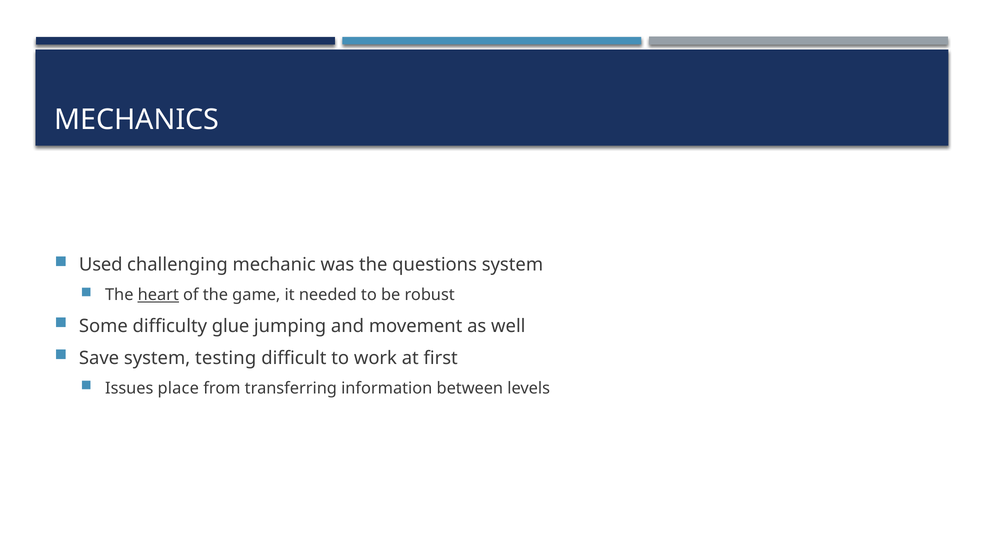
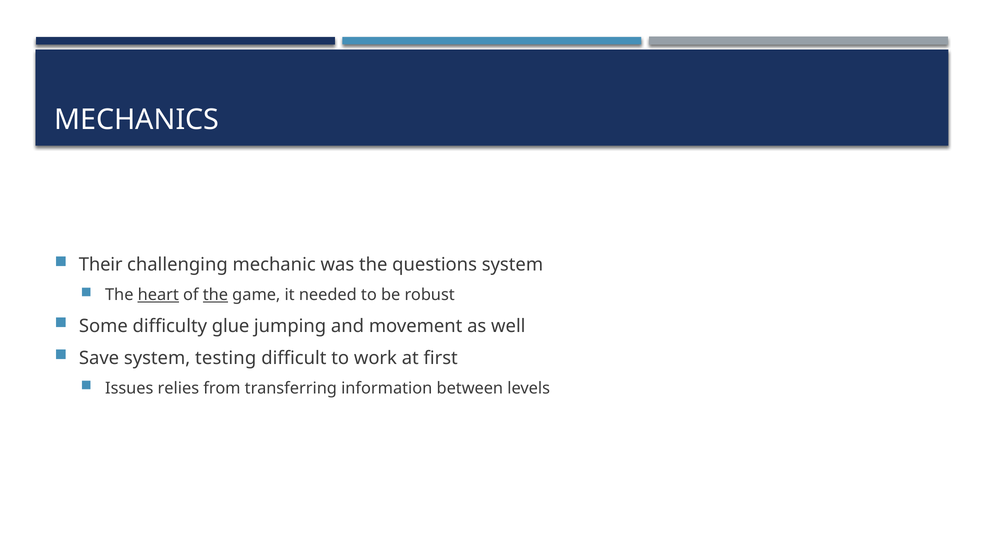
Used: Used -> Their (101, 265)
the underline: none -> present (215, 295)
place: place -> relies (178, 388)
